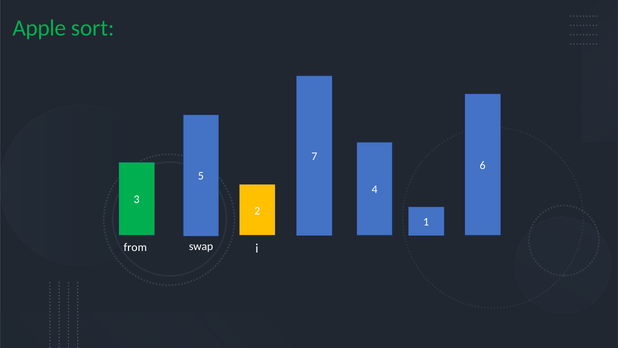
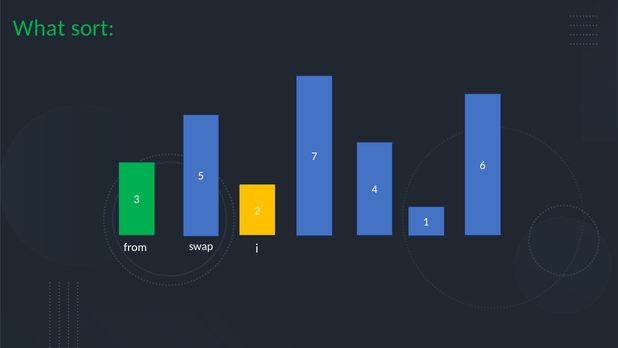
Apple: Apple -> What (39, 28)
